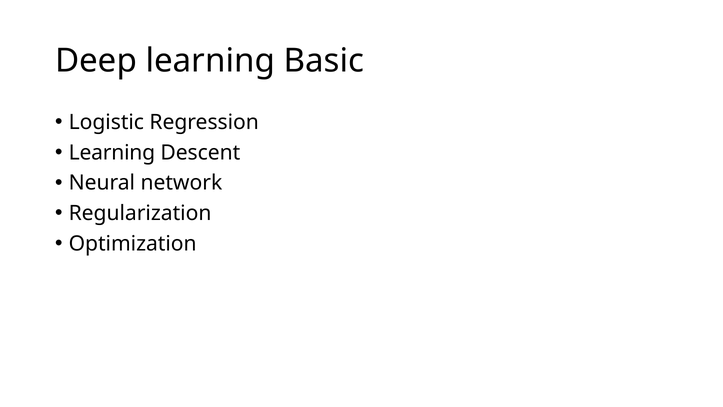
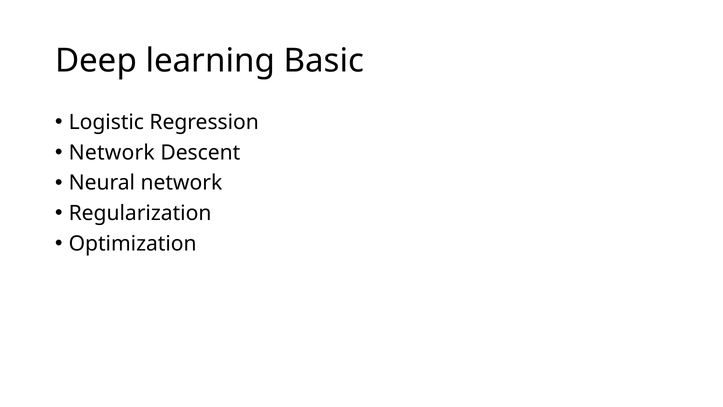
Learning: Learning -> Network (112, 153)
